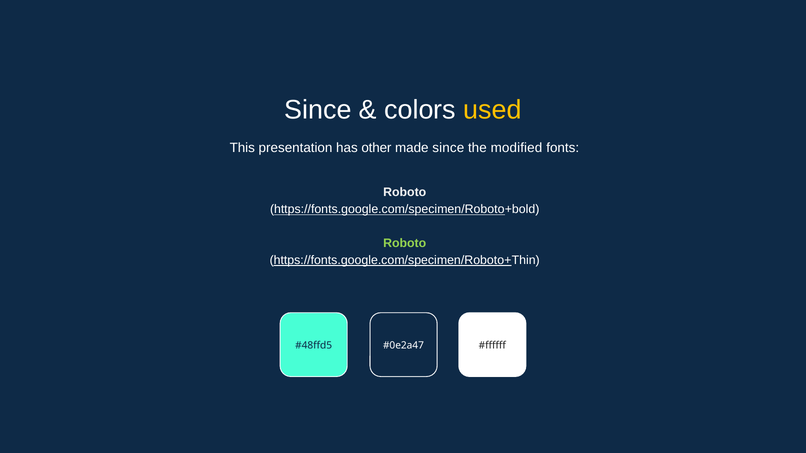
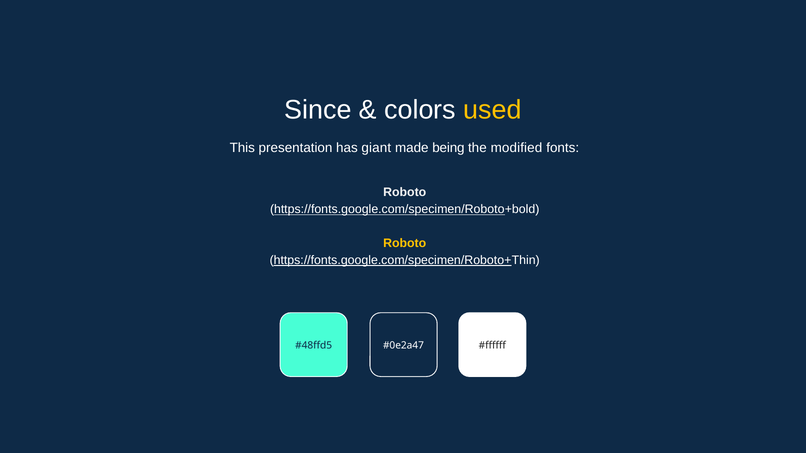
other: other -> giant (376, 148)
made since: since -> being (448, 148)
Roboto colour: light green -> yellow (405, 243)
